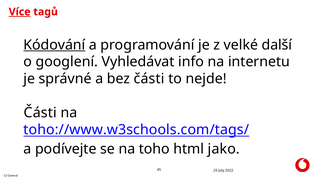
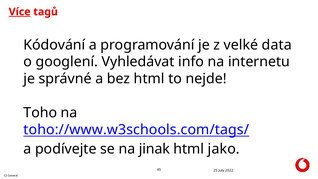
Kódování underline: present -> none (54, 45)
další: další -> data (277, 45)
bez části: části -> html (149, 79)
Části: Části -> Toho (40, 113)
toho: toho -> jinak (154, 149)
